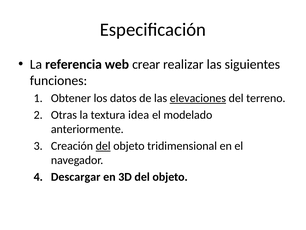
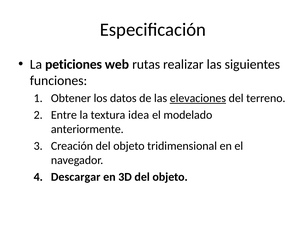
referencia: referencia -> peticiones (74, 64)
crear: crear -> rutas (146, 64)
Otras: Otras -> Entre (64, 115)
del underline: present -> none (103, 146)
